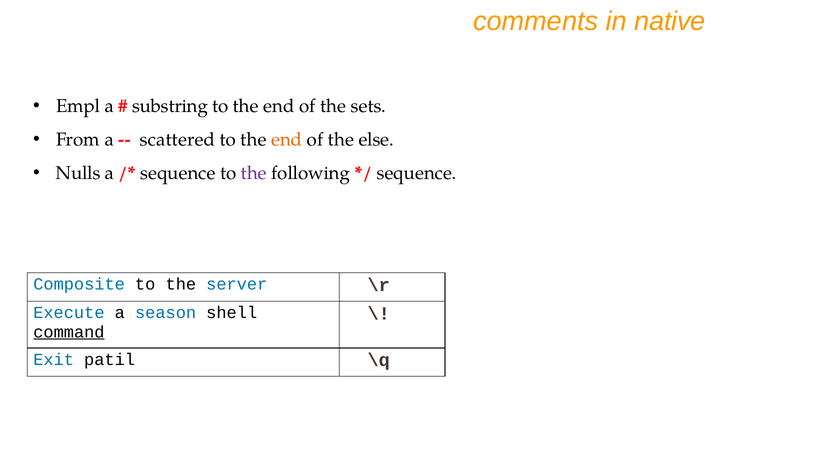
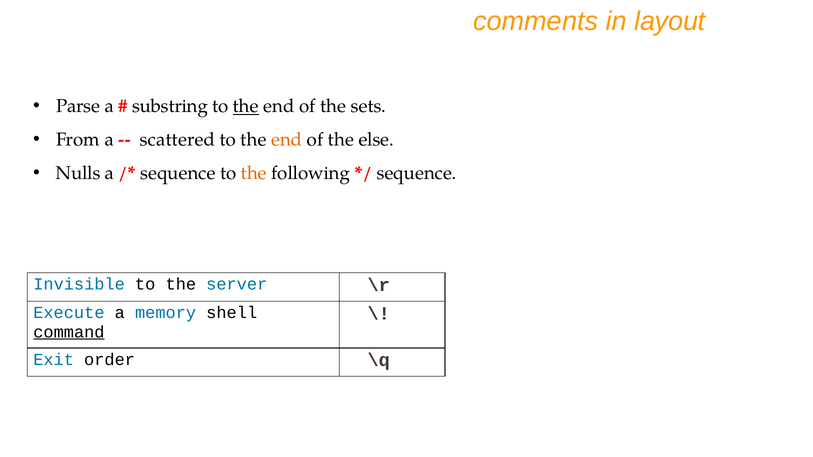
native: native -> layout (670, 21)
Empl: Empl -> Parse (78, 106)
the underline: none -> present (246, 106)
the colour: purple -> orange (254, 173)
Composite: Composite -> Invisible (79, 284)
season: season -> memory (166, 313)
patil: patil -> order (110, 360)
